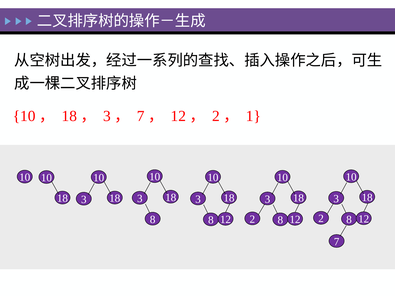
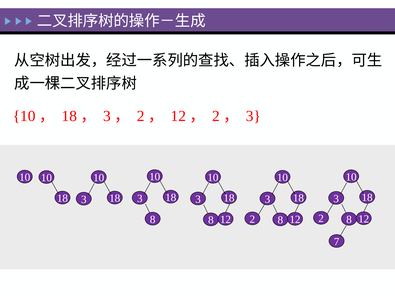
7: 7 -> 2 (141, 116)
1: 1 -> 3 (253, 116)
